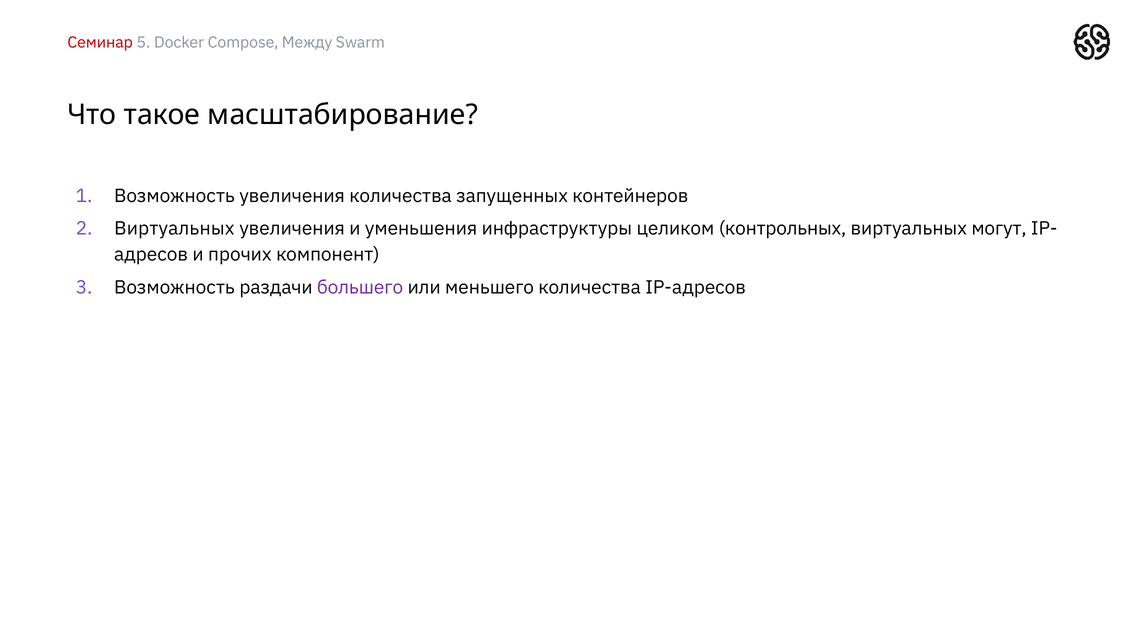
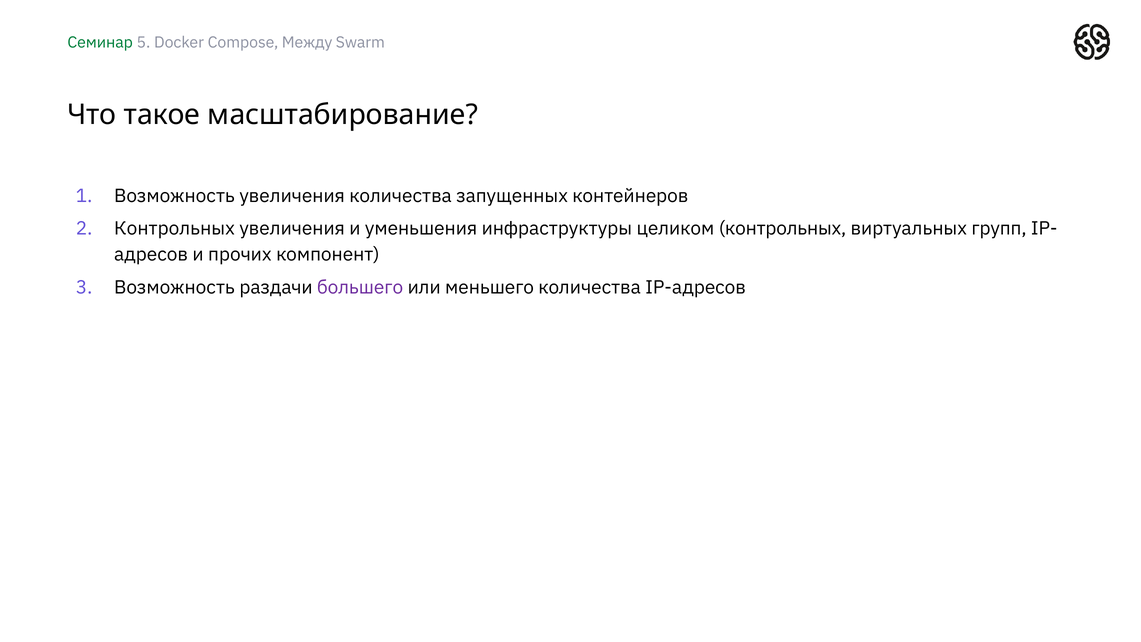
Семинар colour: red -> green (100, 43)
Виртуальных: Виртуальных -> Контрольных (174, 228)
могут: могут -> групп (999, 228)
